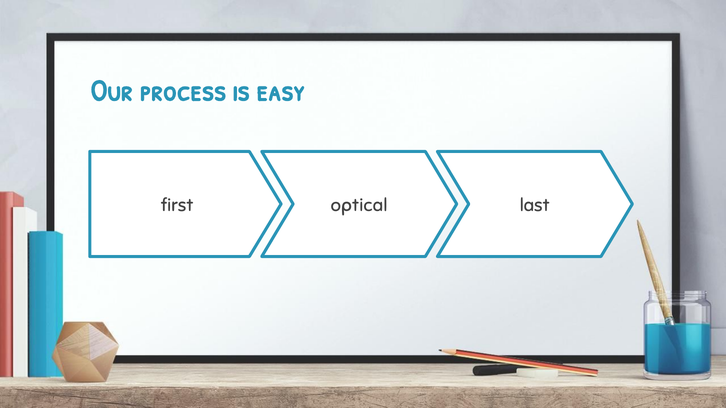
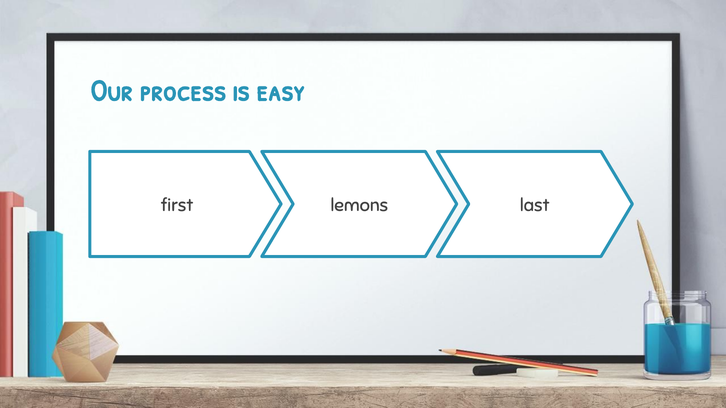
optical: optical -> lemons (359, 205)
